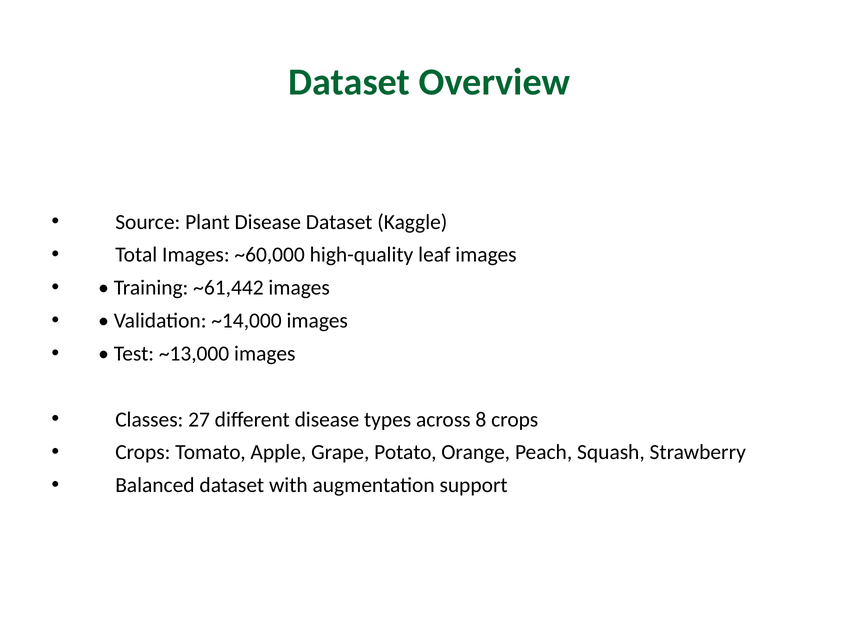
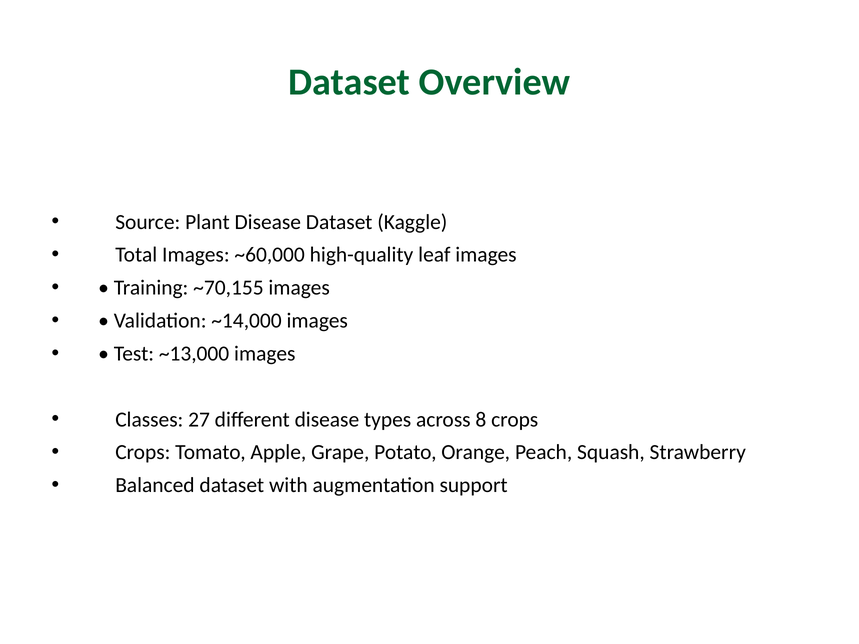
~61,442: ~61,442 -> ~70,155 (228, 288)
